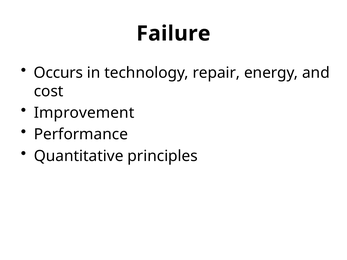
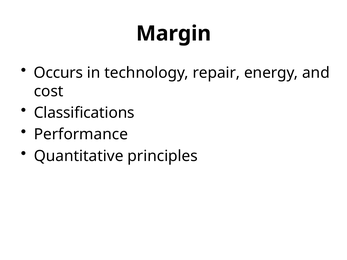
Failure: Failure -> Margin (174, 34)
Improvement: Improvement -> Classifications (84, 113)
